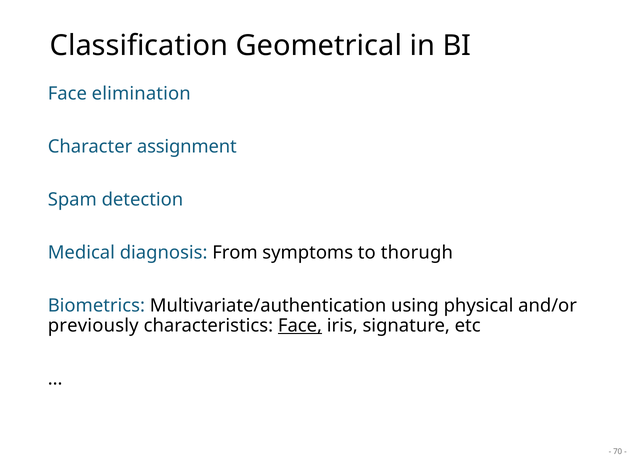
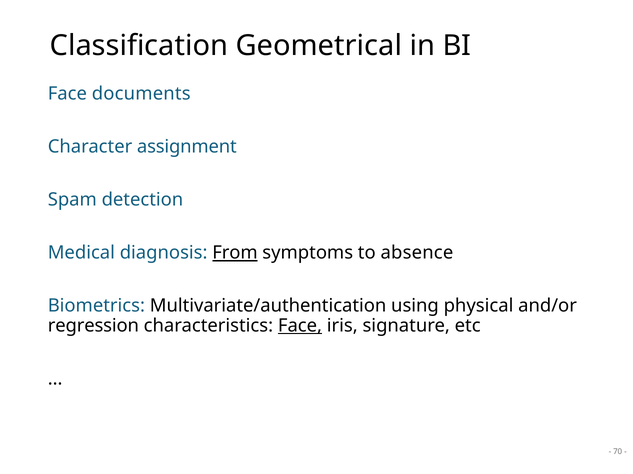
elimination: elimination -> documents (141, 94)
From underline: none -> present (235, 253)
thorugh: thorugh -> absence (417, 253)
previously: previously -> regression (93, 326)
